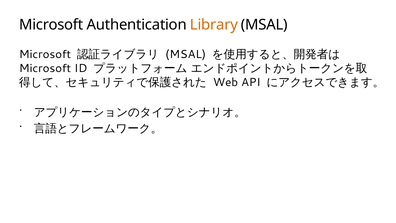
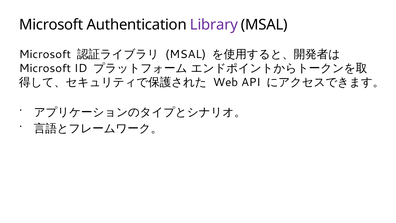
Library colour: orange -> purple (214, 25)
